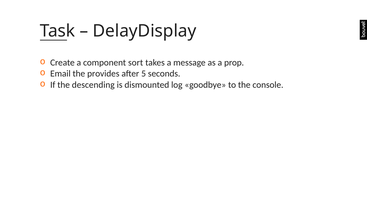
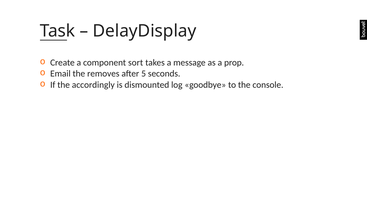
provides: provides -> removes (103, 73)
descending: descending -> accordingly (93, 84)
